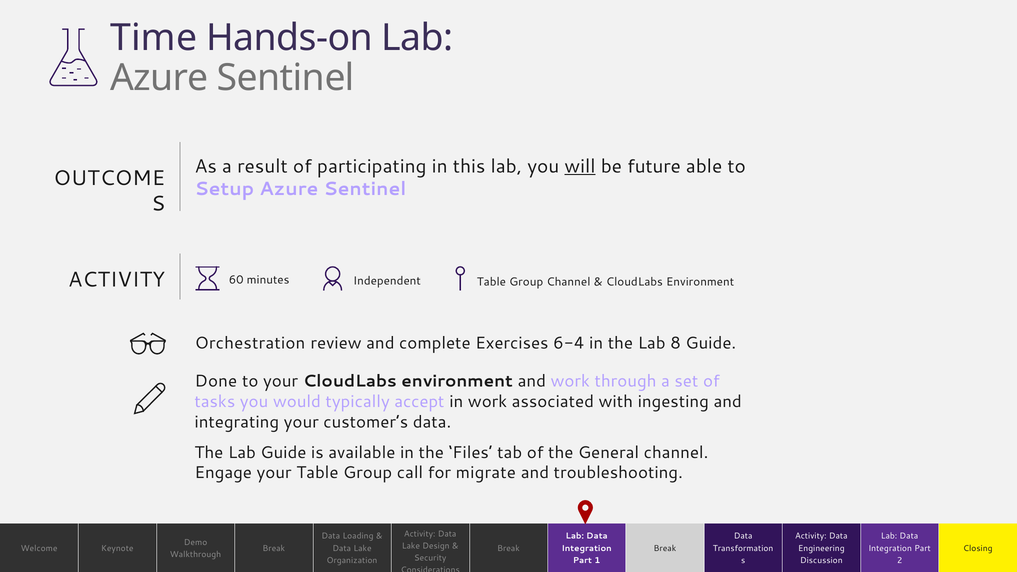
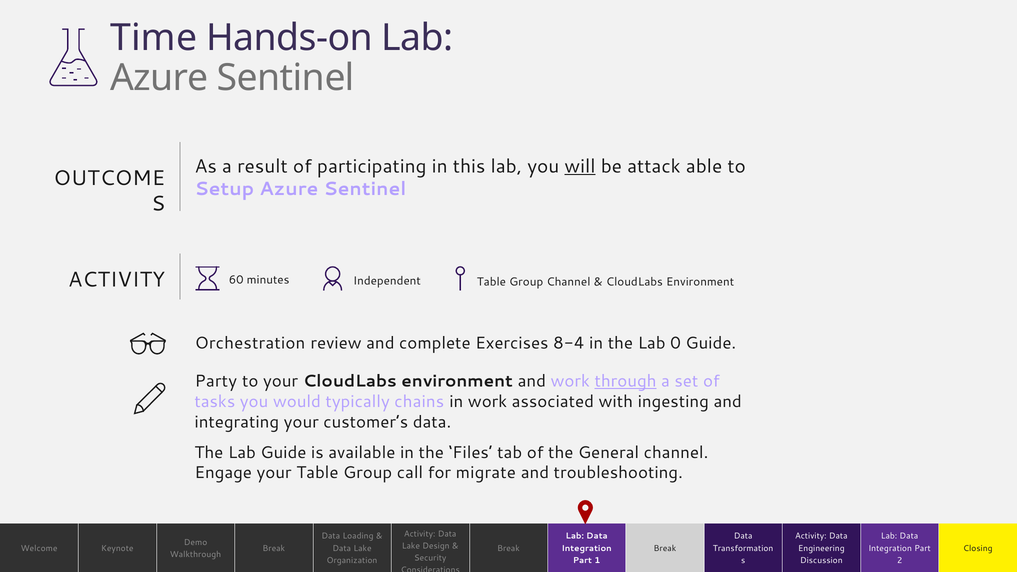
future: future -> attack (654, 166)
6-4: 6-4 -> 8-4 (569, 343)
8: 8 -> 0 (676, 343)
Done: Done -> Party (216, 381)
through underline: none -> present (626, 381)
accept: accept -> chains (419, 402)
